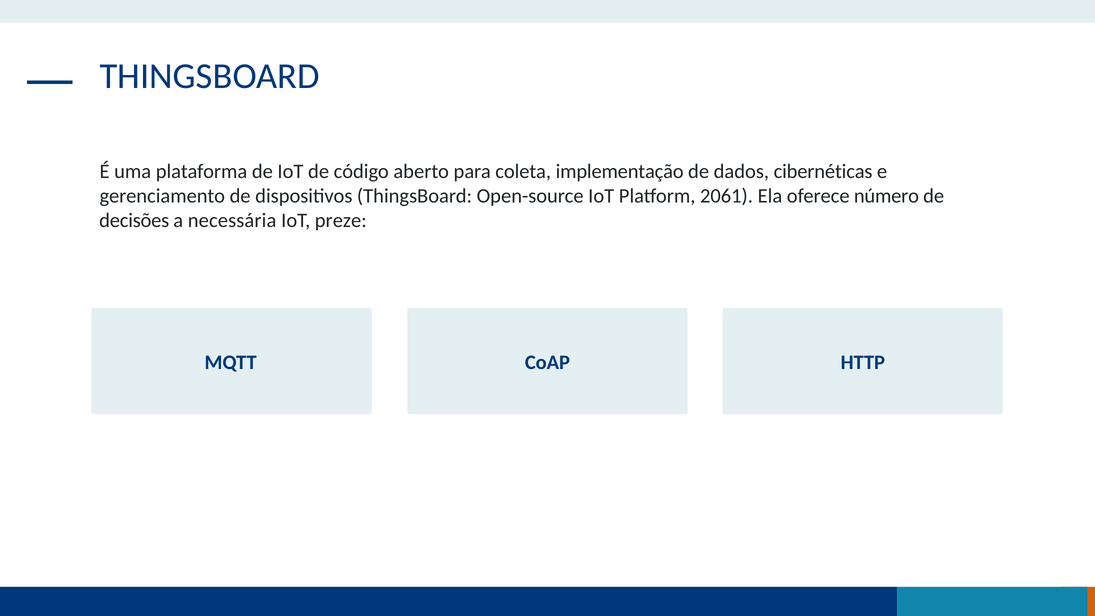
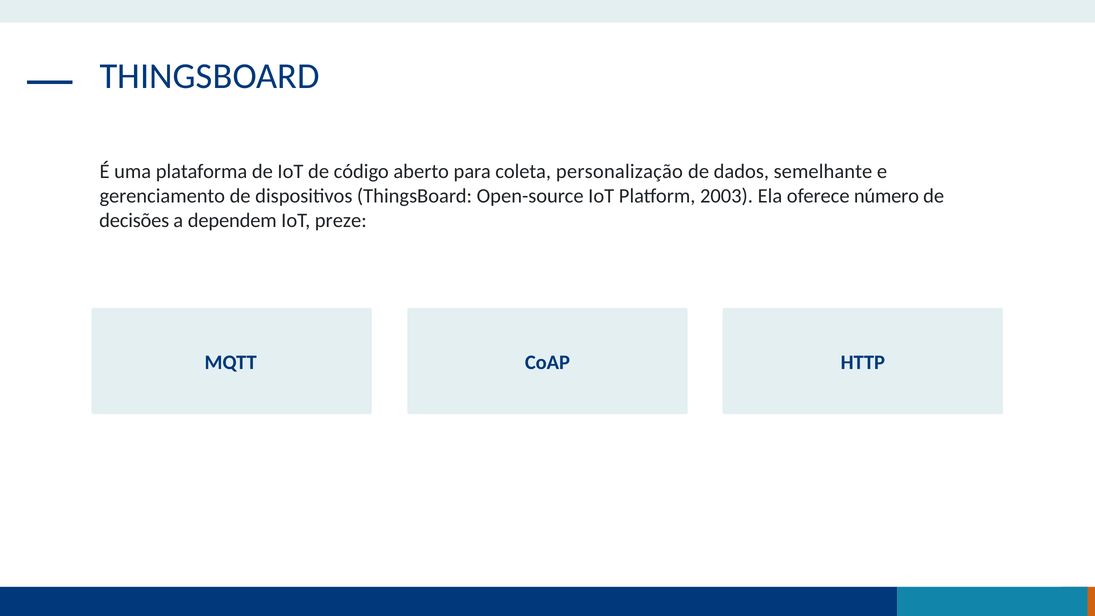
implementação: implementação -> personalização (619, 171)
cibernéticas: cibernéticas -> semelhante (823, 171)
2061: 2061 -> 2003 (727, 196)
necessária: necessária -> dependem (232, 221)
